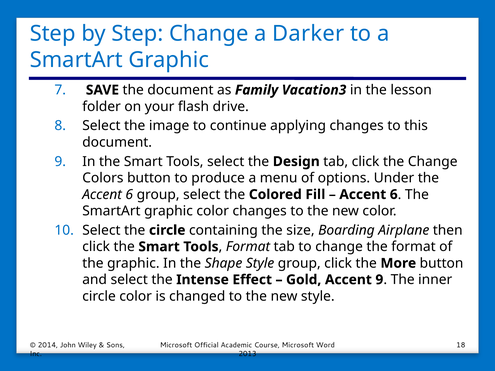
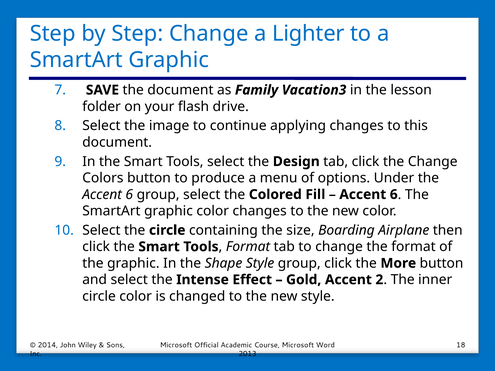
Darker: Darker -> Lighter (308, 34)
Accent 9: 9 -> 2 (379, 280)
